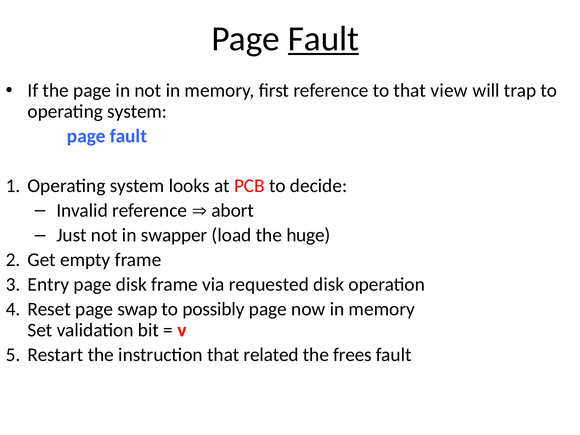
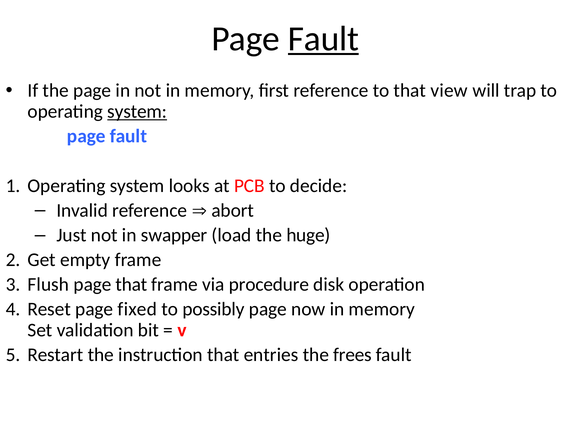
system underline: none -> present (137, 111)
Entry: Entry -> Flush (48, 285)
page disk: disk -> that (131, 285)
requested: requested -> procedure (269, 285)
swap: swap -> fixed (137, 309)
related: related -> entries (271, 355)
